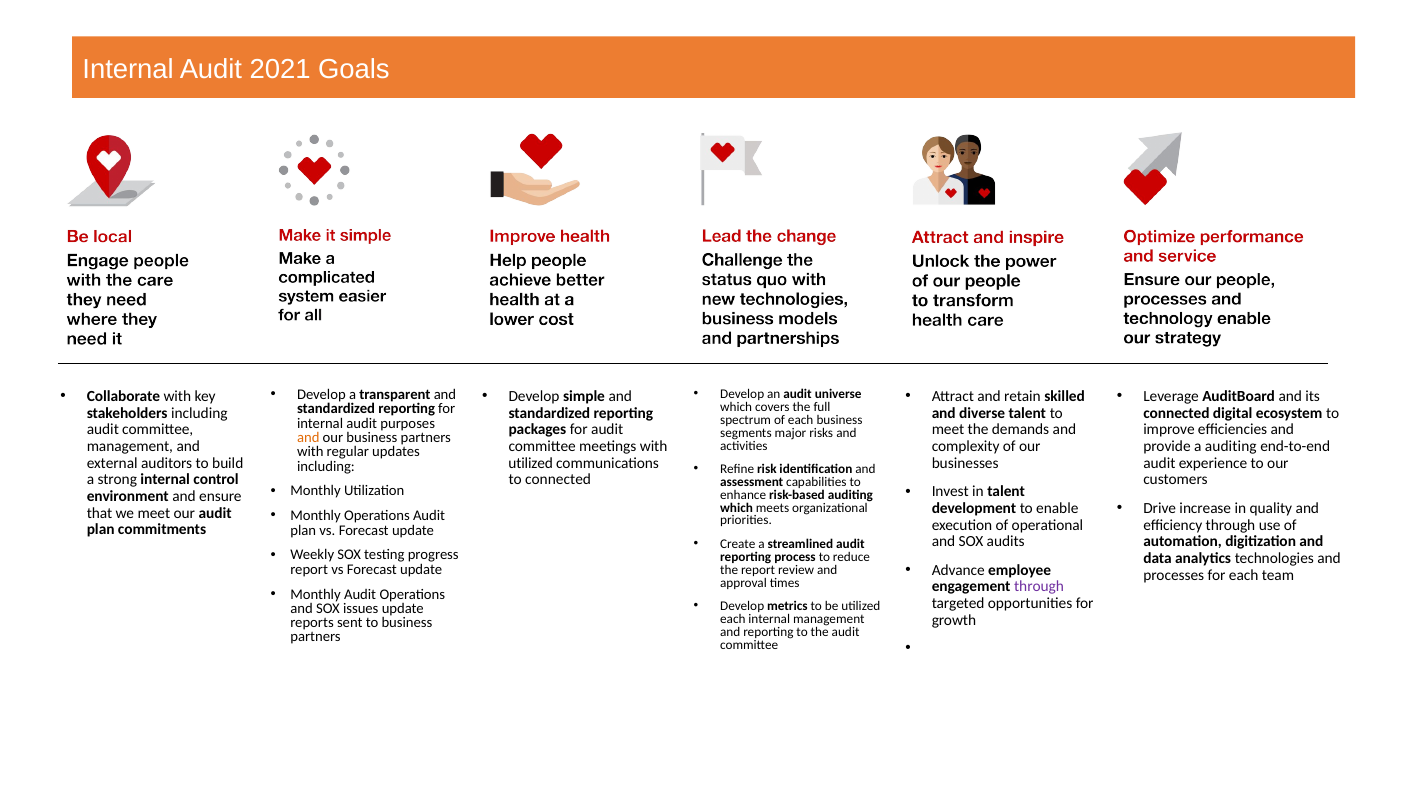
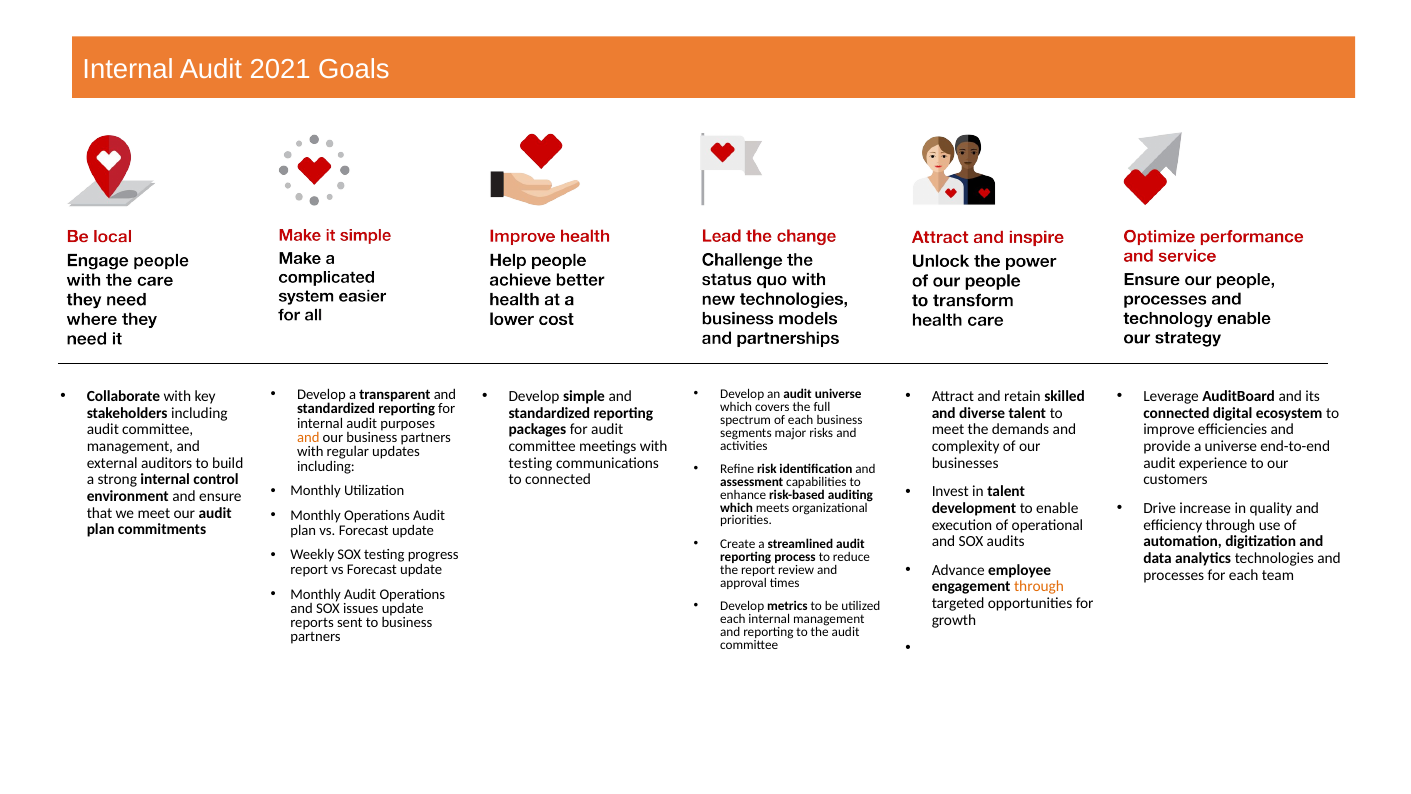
a auditing: auditing -> universe (1231, 446)
utilized: utilized -> testing (531, 463)
through colour: purple -> orange (1039, 586)
